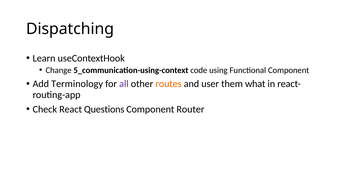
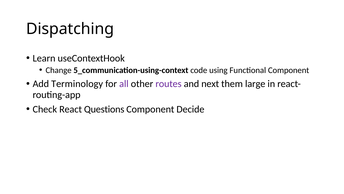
routes colour: orange -> purple (169, 84)
user: user -> next (210, 84)
what: what -> large (255, 84)
Router: Router -> Decide (190, 109)
